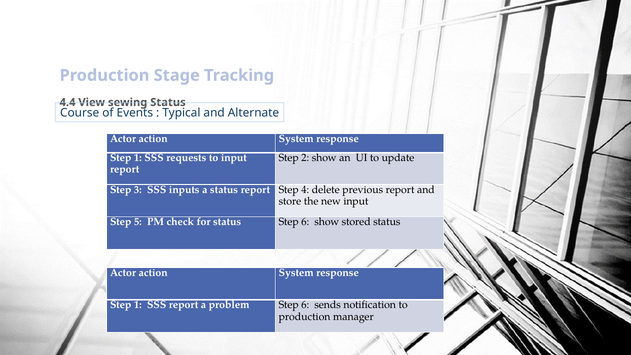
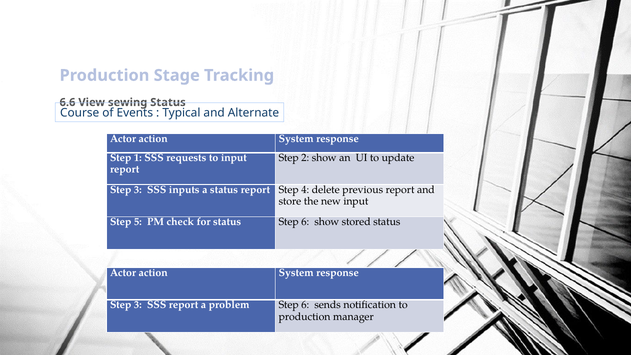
4.4: 4.4 -> 6.6 (67, 102)
1: 1 -> 3 (138, 305)
